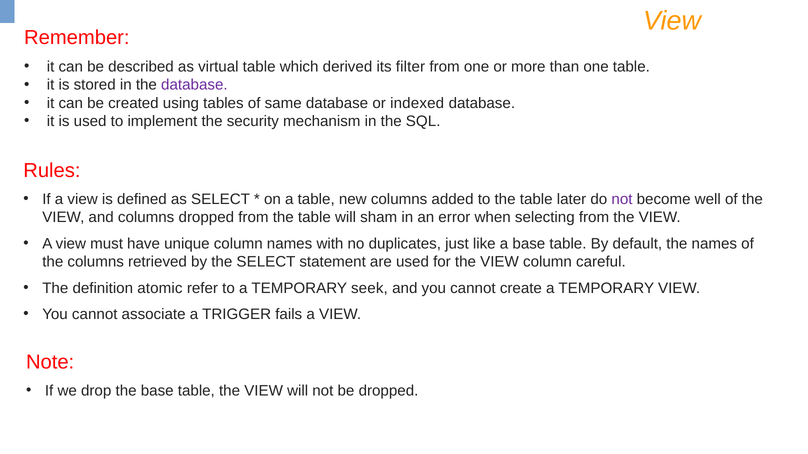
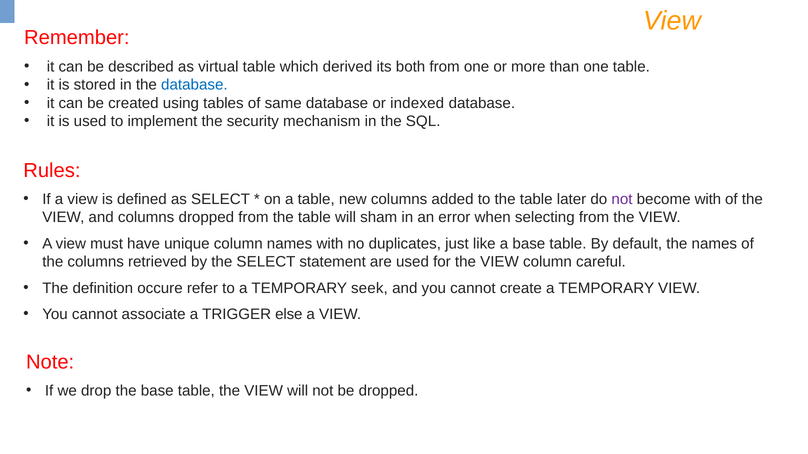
filter: filter -> both (411, 67)
database colour: purple -> blue (194, 85)
become well: well -> with (708, 200)
atomic: atomic -> occure (160, 288)
fails: fails -> else (289, 315)
